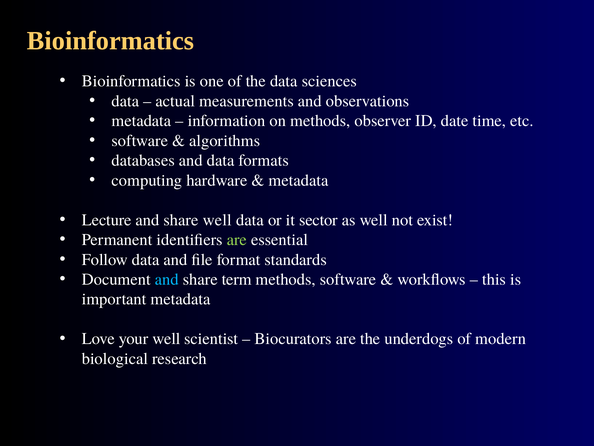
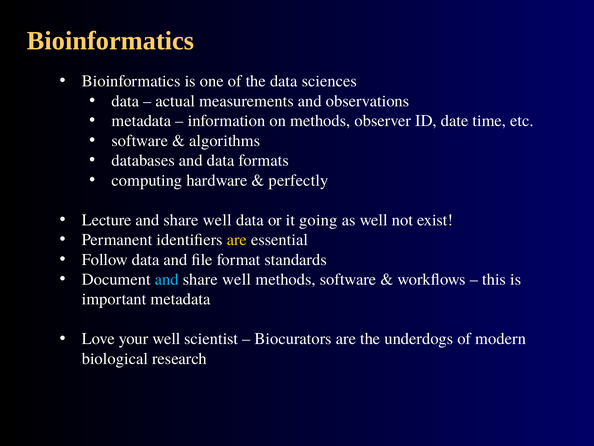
metadata: metadata -> perfectly (299, 180)
sector: sector -> going (318, 220)
are colour: light green -> yellow (237, 239)
term: term -> well (237, 279)
